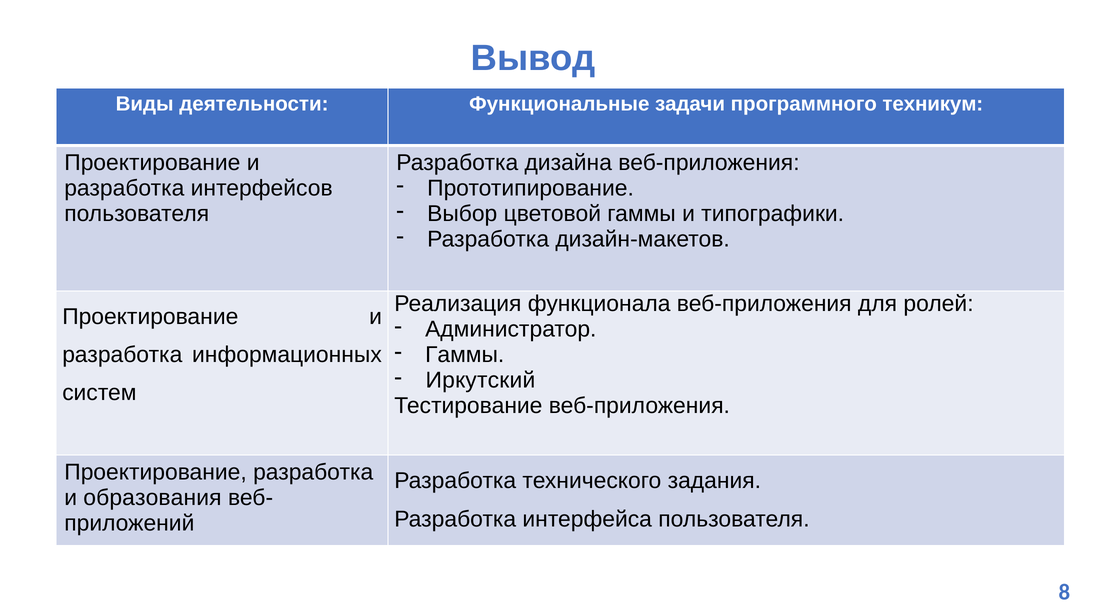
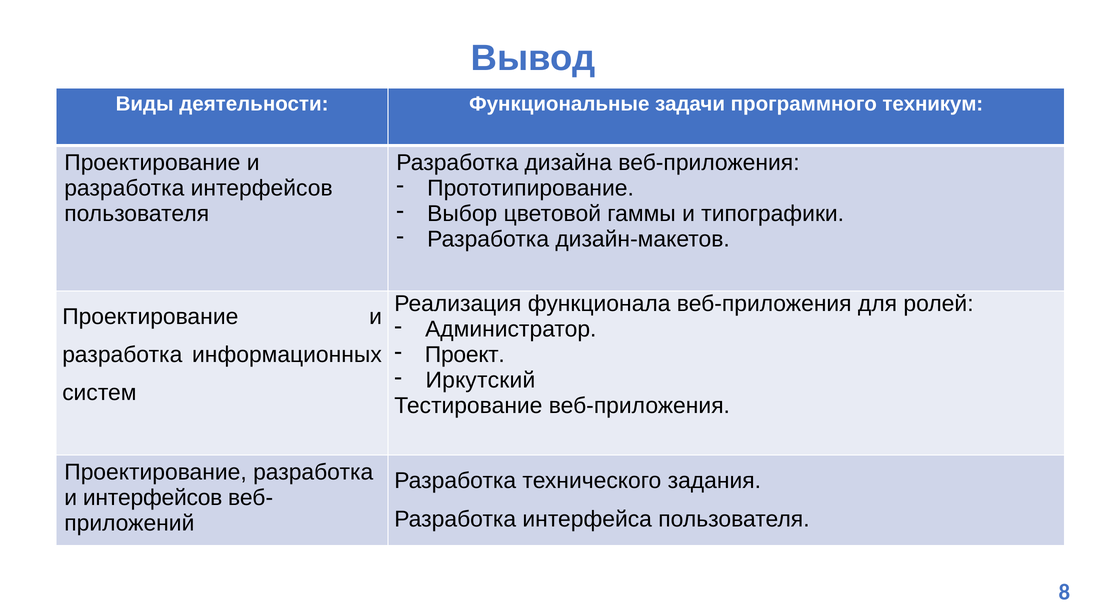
Гаммы: Гаммы -> Проект (465, 355)
и образования: образования -> интерфейсов (153, 498)
